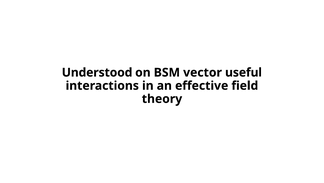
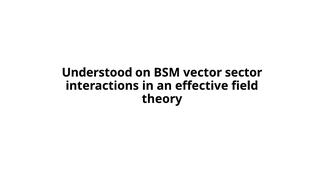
useful: useful -> sector (244, 72)
